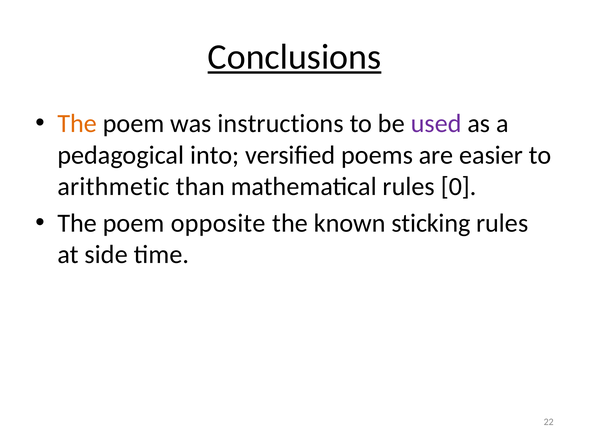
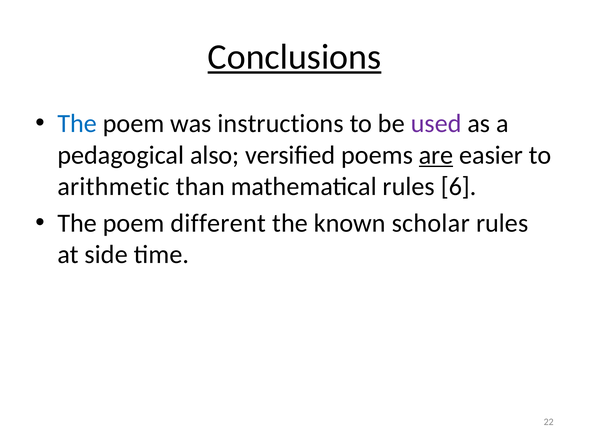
The colour: orange -> blue (77, 124)
into: into -> also (215, 155)
are underline: none -> present (436, 155)
0: 0 -> 6 (459, 186)
opposite: opposite -> different (218, 223)
sticking: sticking -> scholar (431, 223)
